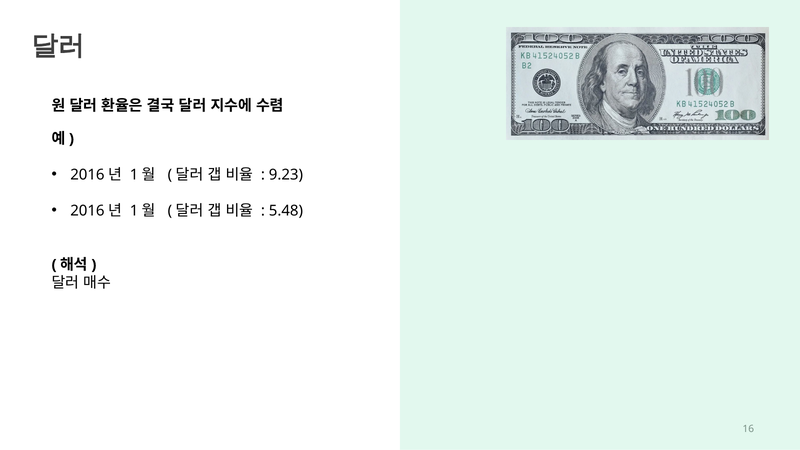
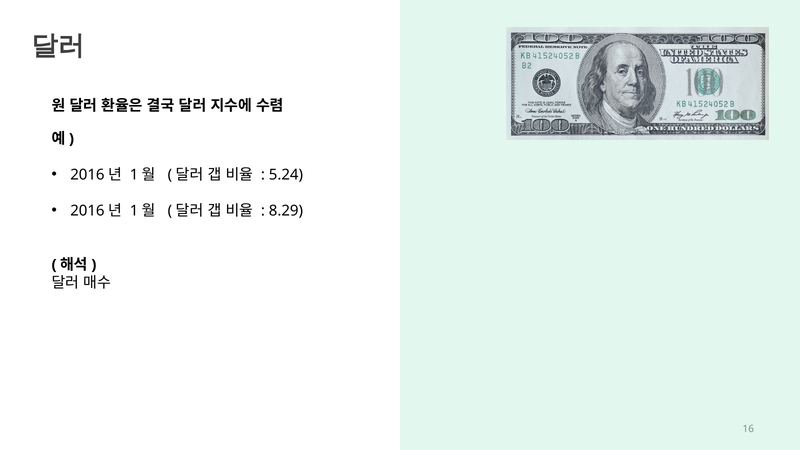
9.23: 9.23 -> 5.24 (286, 175)
5.48: 5.48 -> 8.29 (286, 211)
